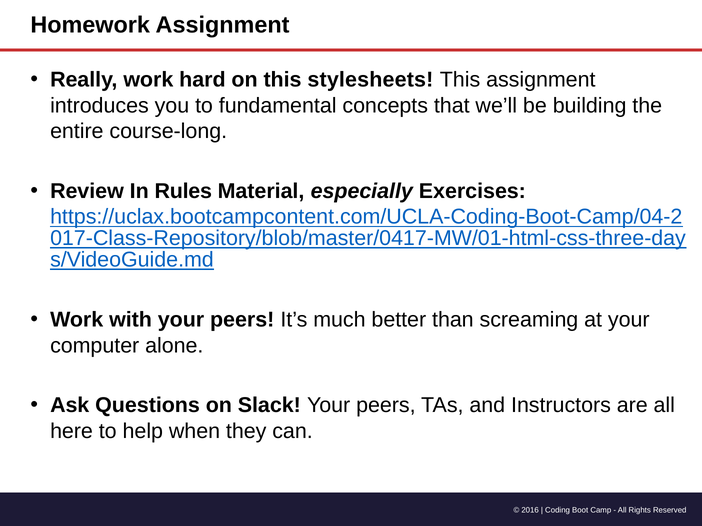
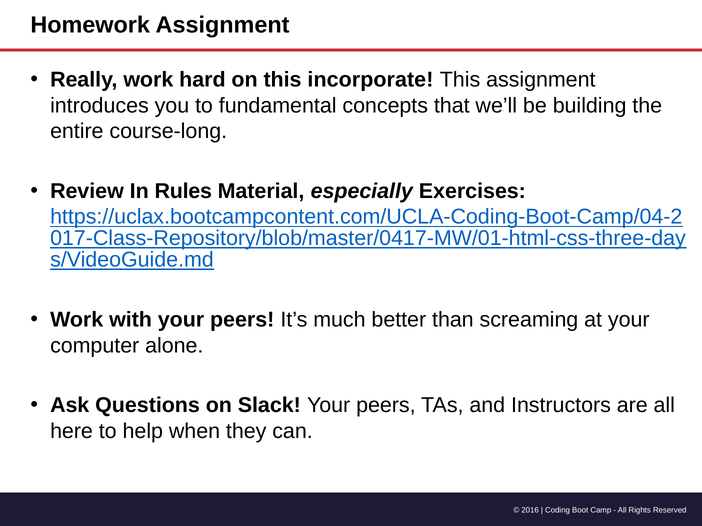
stylesheets: stylesheets -> incorporate (370, 80)
